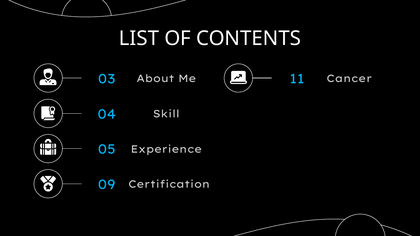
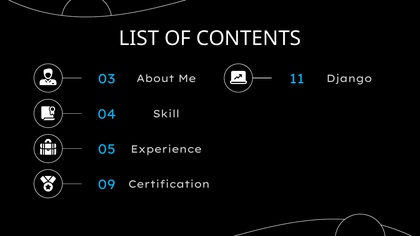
Cancer: Cancer -> Django (349, 79)
